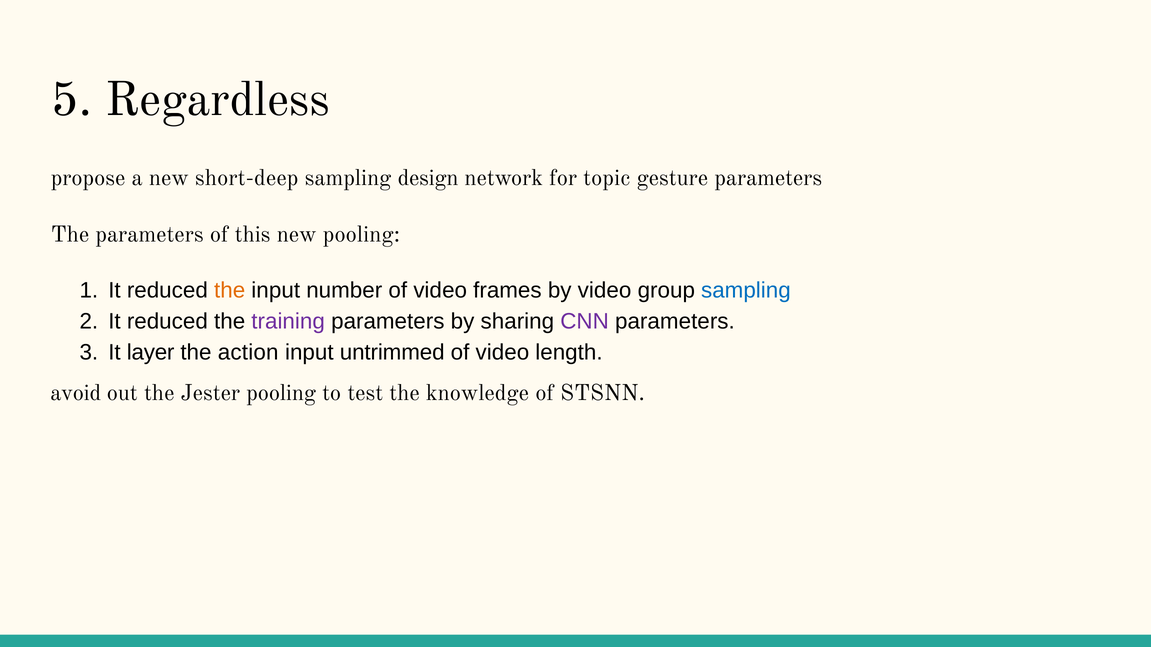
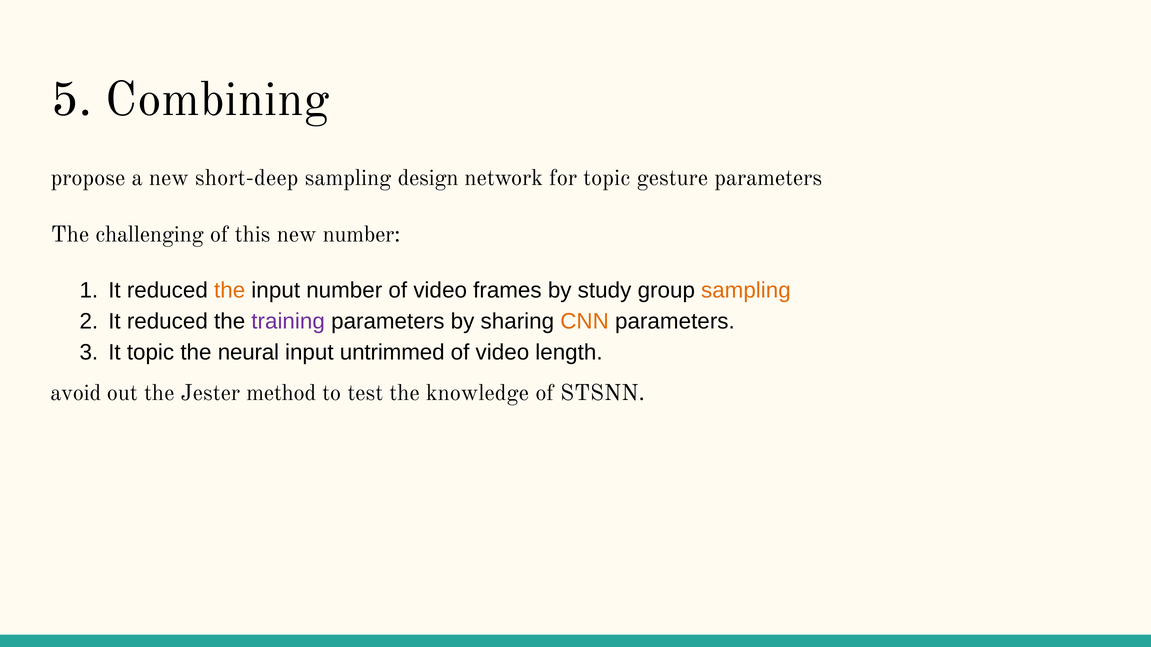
Regardless: Regardless -> Combining (217, 100)
The parameters: parameters -> challenging (150, 234)
new pooling: pooling -> number (362, 234)
by video: video -> study (605, 291)
sampling colour: blue -> orange (746, 291)
CNN colour: purple -> orange (585, 322)
It layer: layer -> topic (151, 353)
action: action -> neural (248, 353)
Jester pooling: pooling -> method (281, 393)
